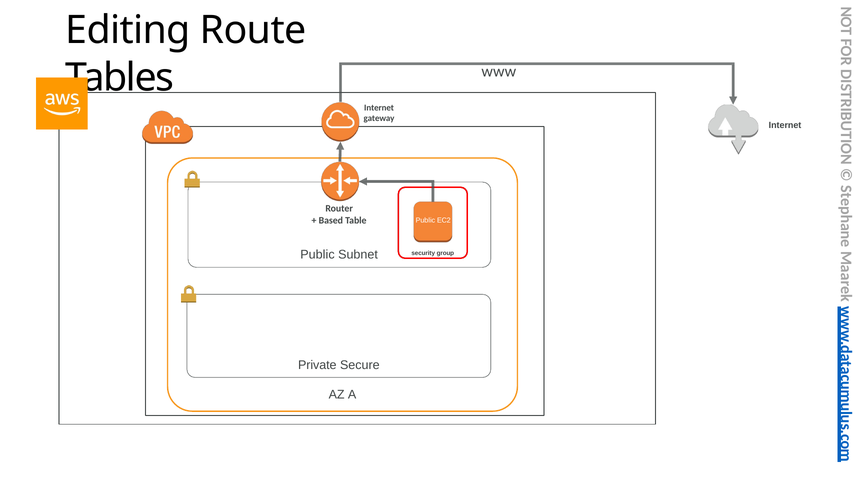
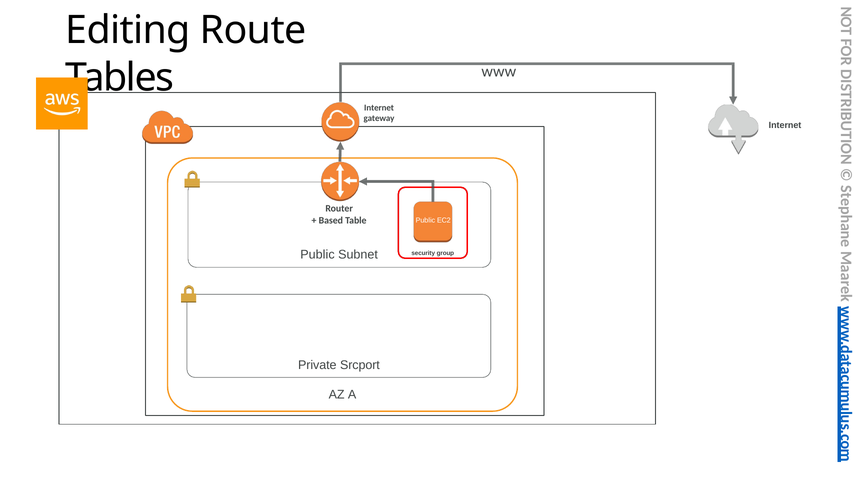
Secure: Secure -> Srcport (360, 365)
